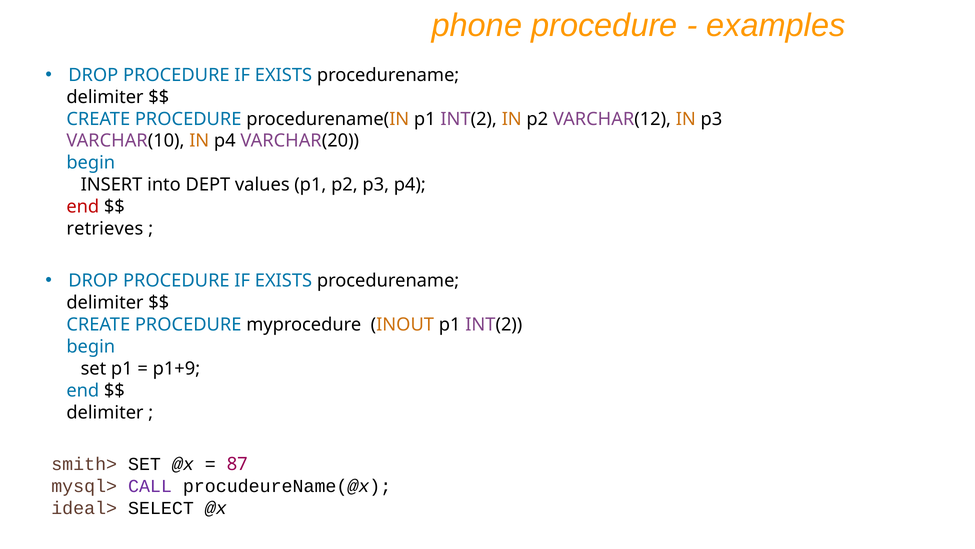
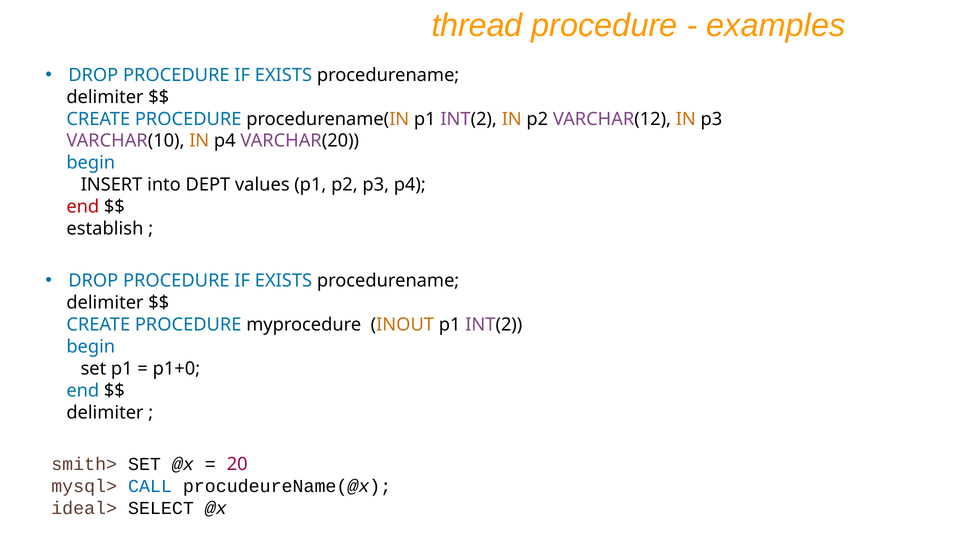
phone: phone -> thread (477, 25)
retrieves: retrieves -> establish (105, 229)
p1+9: p1+9 -> p1+0 (176, 368)
87: 87 -> 20 (237, 464)
CALL colour: purple -> blue (150, 486)
